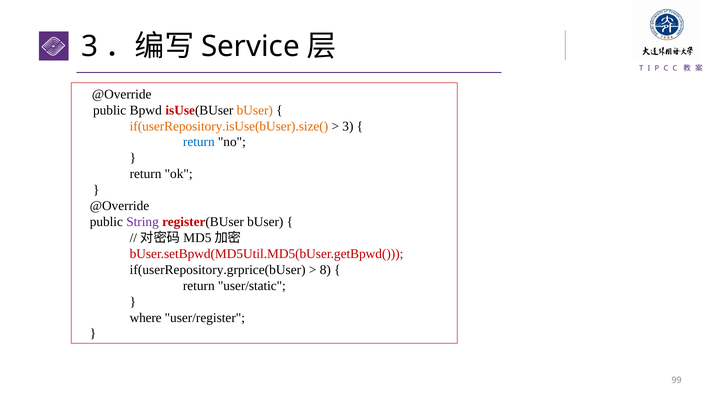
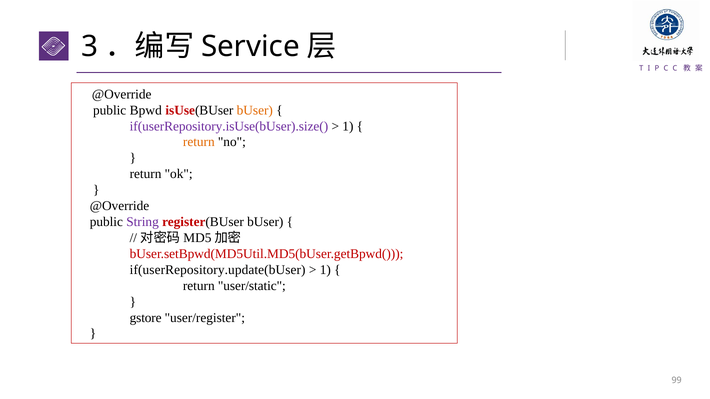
if(userRepository.isUse(bUser).size( colour: orange -> purple (229, 126)
3: 3 -> 1 (348, 126)
return colour: blue -> orange (199, 142)
if(userRepository.grprice(bUser: if(userRepository.grprice(bUser -> if(userRepository.update(bUser (218, 270)
8: 8 -> 1 (325, 270)
where: where -> gstore (146, 318)
